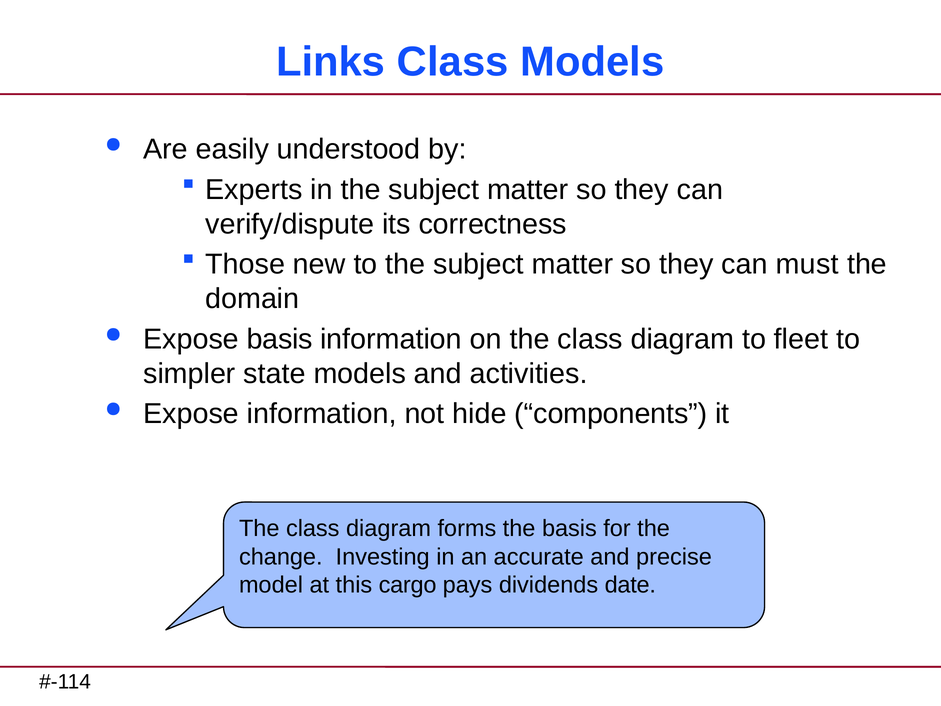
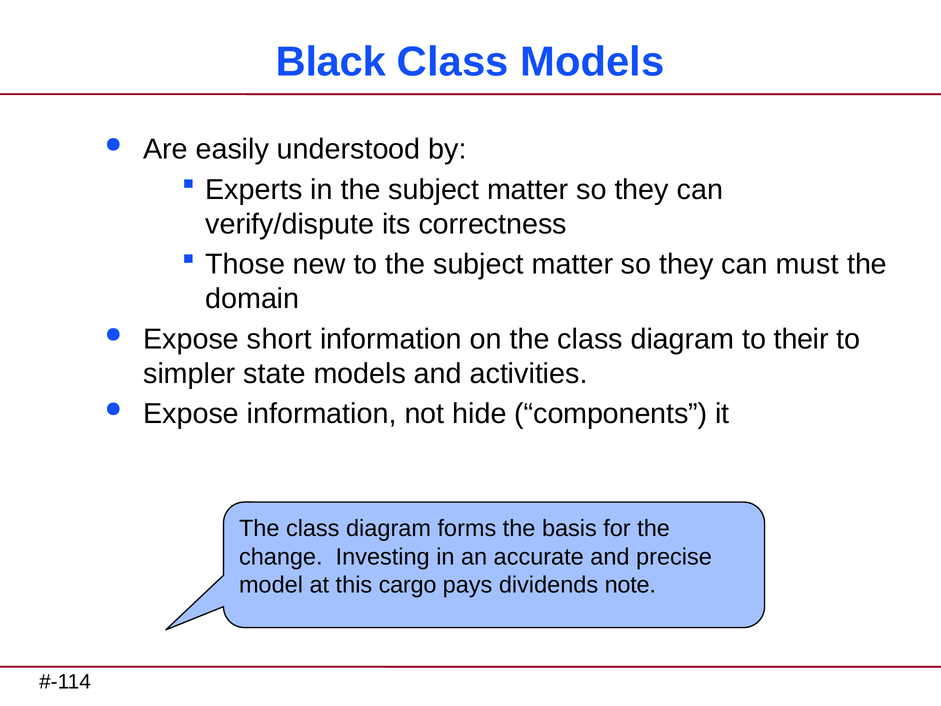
Links: Links -> Black (331, 62)
Expose basis: basis -> short (279, 339)
fleet: fleet -> their (801, 339)
date: date -> note (630, 585)
